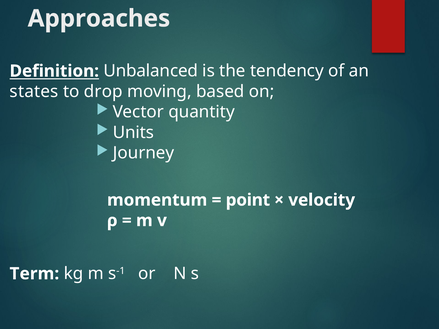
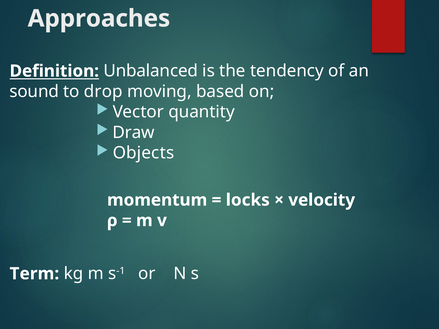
states: states -> sound (34, 92)
Units: Units -> Draw (134, 133)
Journey: Journey -> Objects (143, 153)
point: point -> locks (248, 200)
